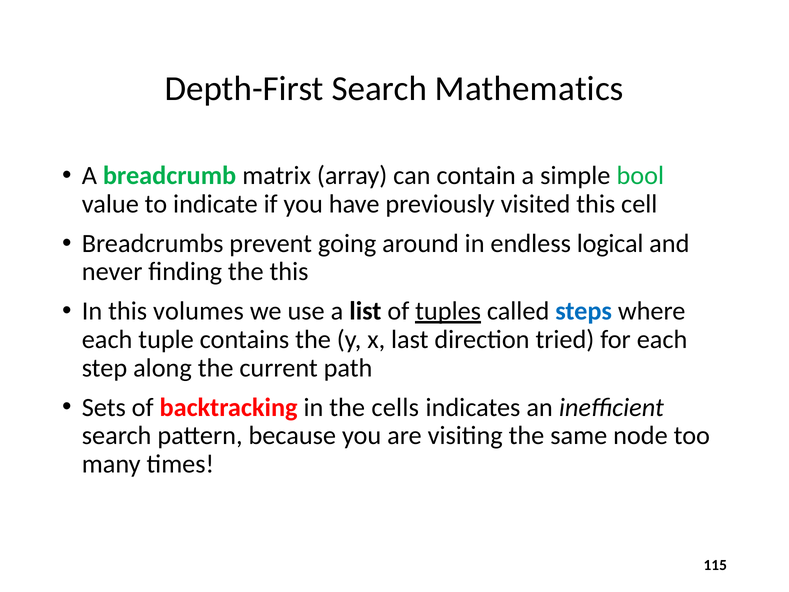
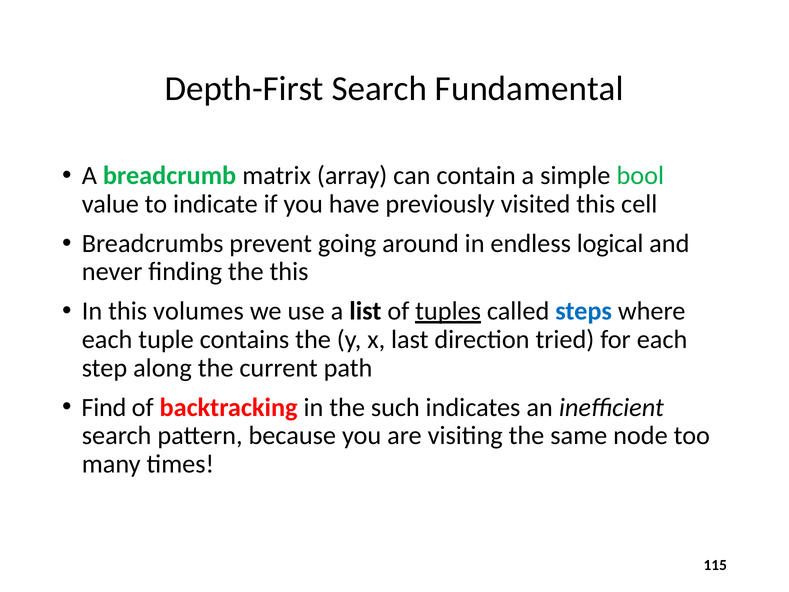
Mathematics: Mathematics -> Fundamental (529, 88)
Sets: Sets -> Find (104, 407)
cells: cells -> such (395, 407)
